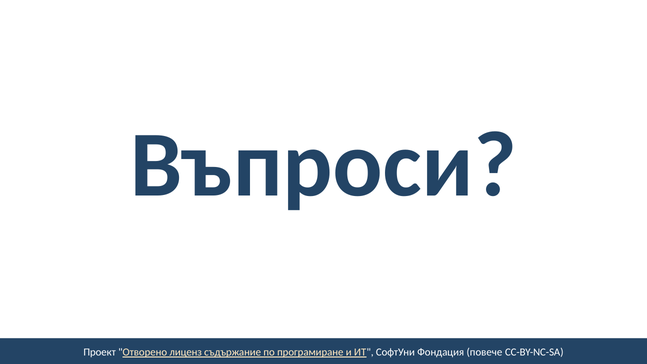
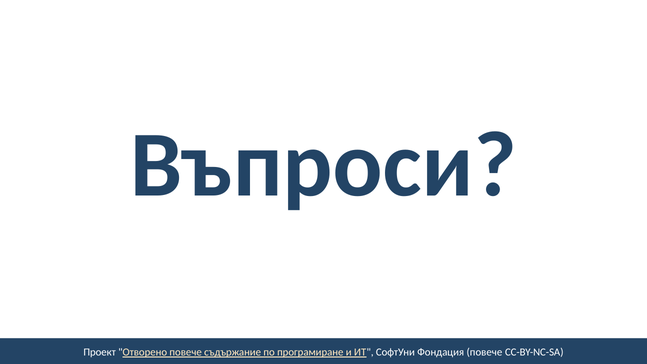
Отворено лиценз: лиценз -> повече (186, 352)
